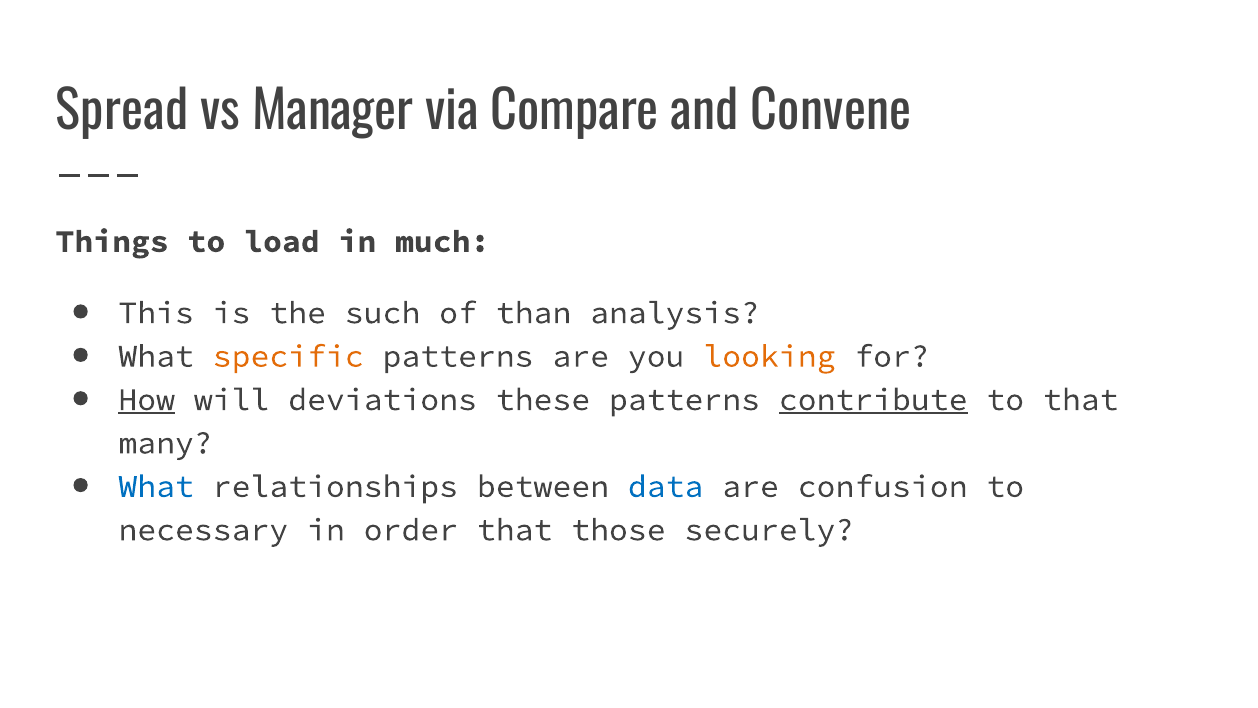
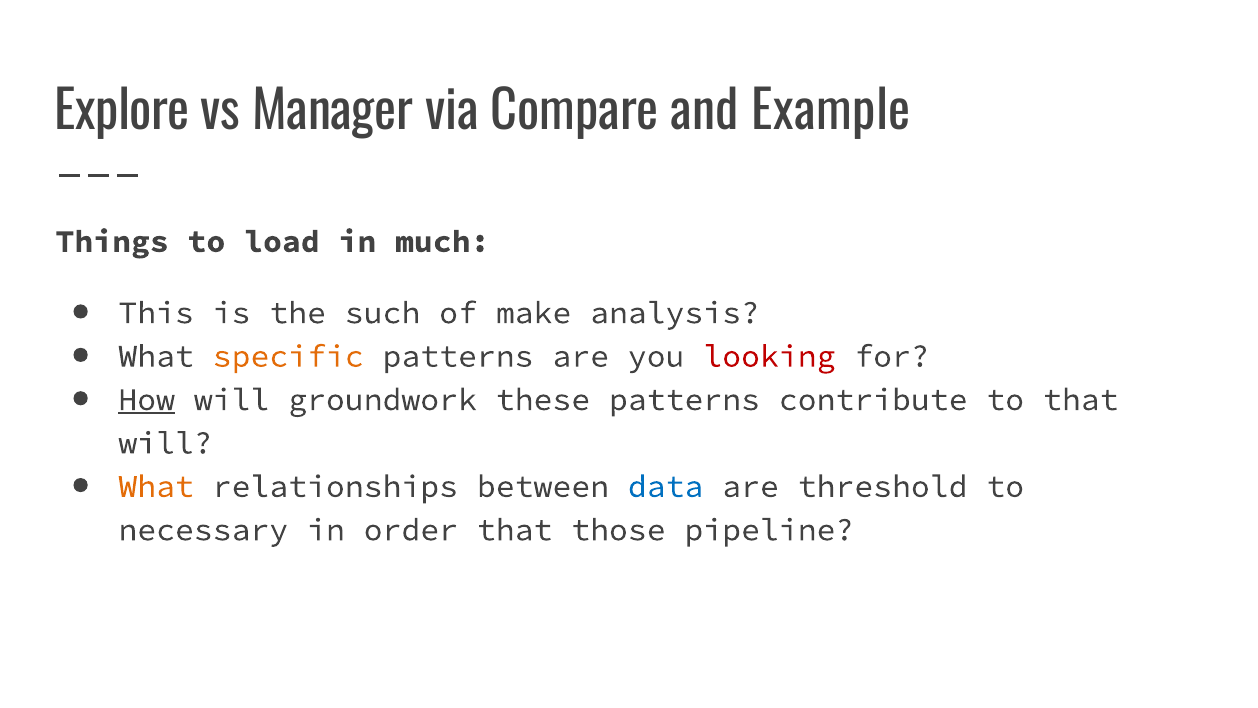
Spread: Spread -> Explore (122, 112)
Convene: Convene -> Example (831, 112)
than: than -> make (534, 313)
looking colour: orange -> red (769, 356)
deviations: deviations -> groundwork (383, 399)
contribute underline: present -> none (873, 399)
many: many -> will (166, 443)
What colour: blue -> orange (156, 486)
confusion: confusion -> threshold (883, 486)
securely: securely -> pipeline (769, 530)
